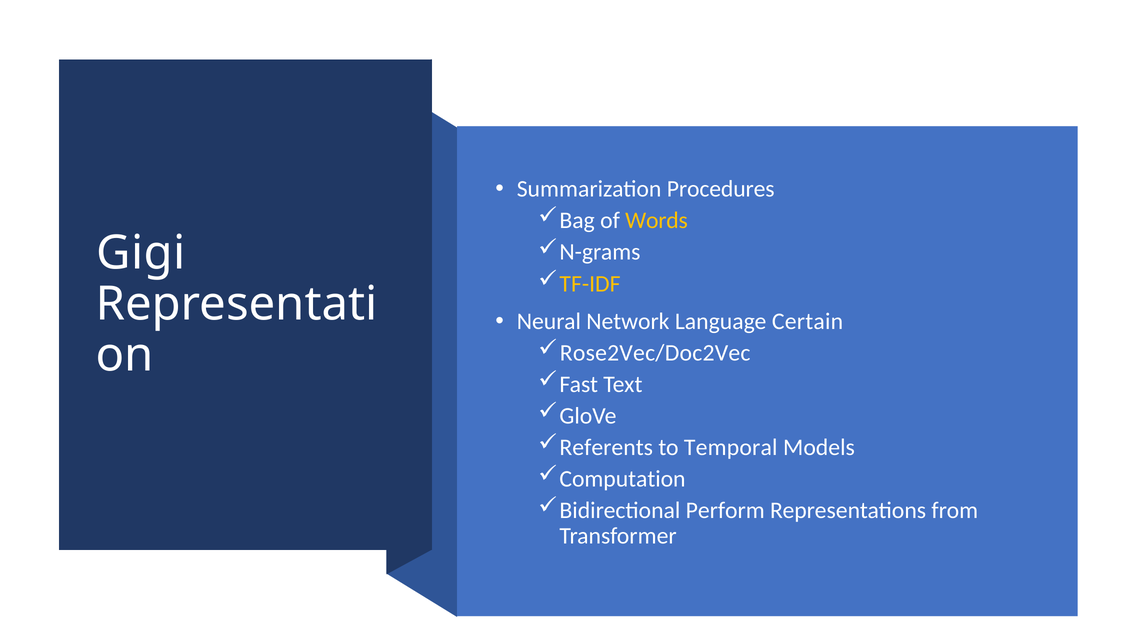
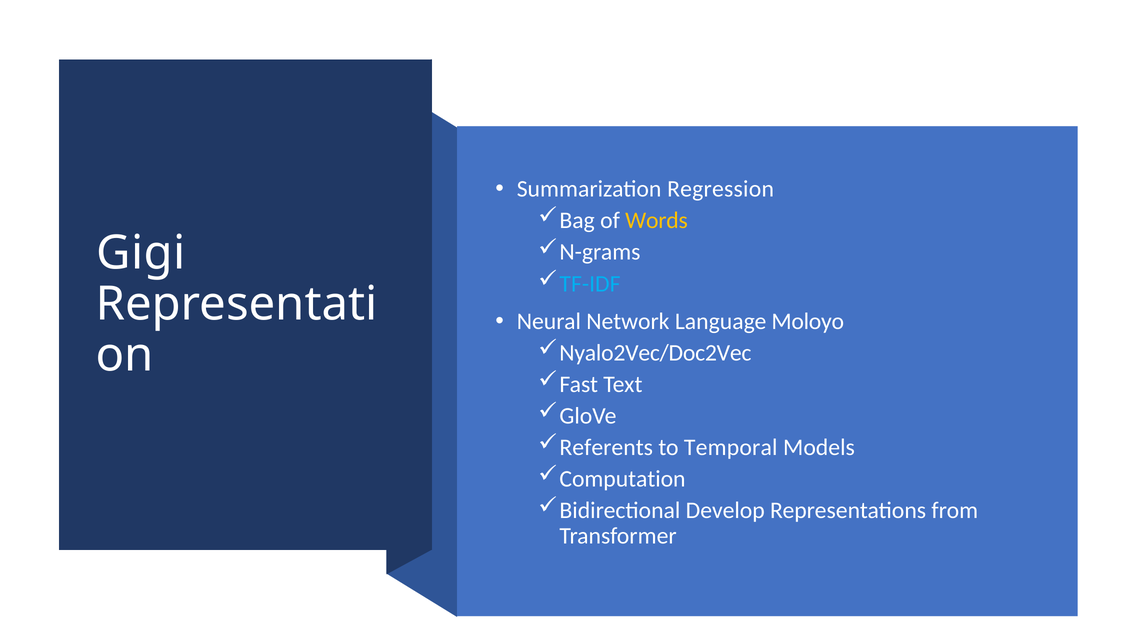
Procedures: Procedures -> Regression (721, 189)
TF-IDF colour: yellow -> light blue (590, 284)
Certain: Certain -> Moloyo (808, 321)
Rose2Vec/Doc2Vec: Rose2Vec/Doc2Vec -> Nyalo2Vec/Doc2Vec (655, 353)
Perform: Perform -> Develop (725, 510)
